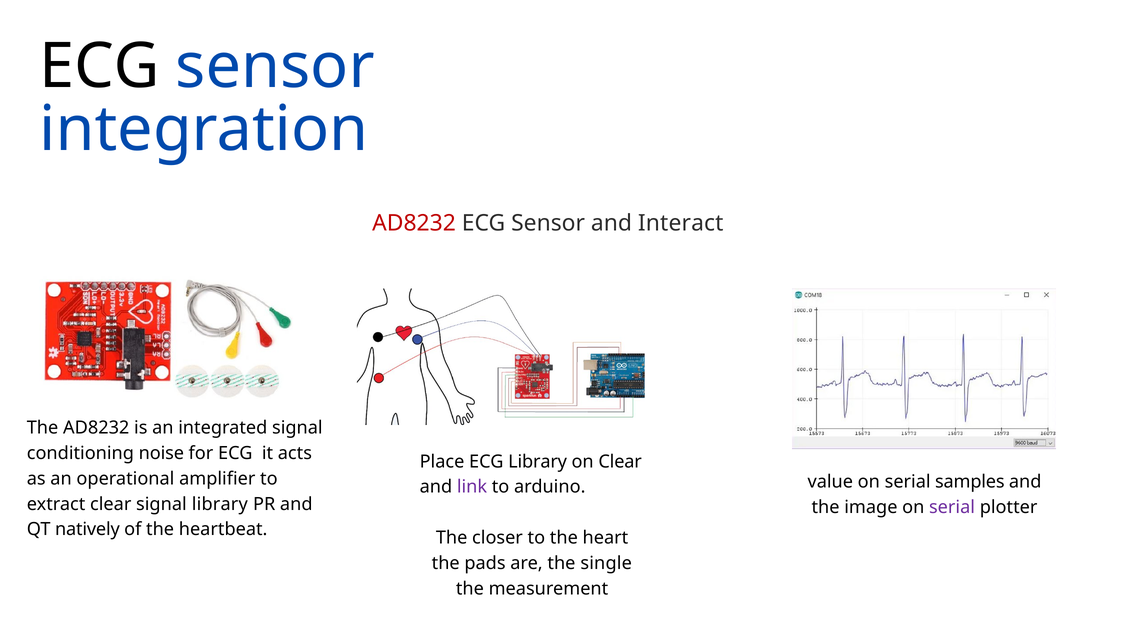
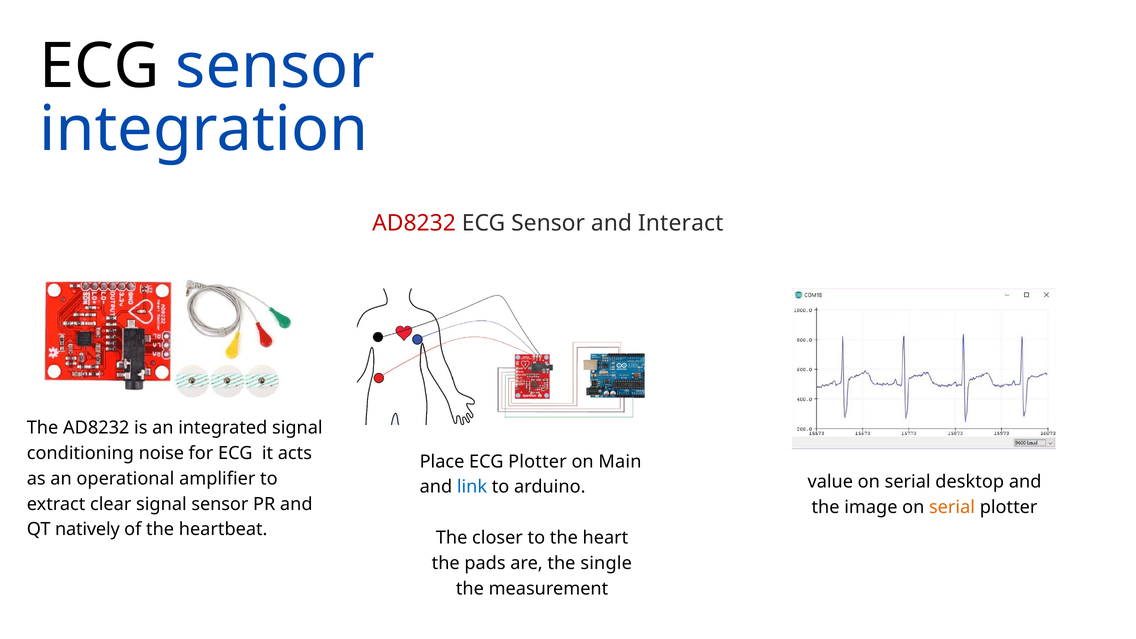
ECG Library: Library -> Plotter (537, 462)
on Clear: Clear -> Main (620, 462)
link colour: purple -> blue (472, 487)
samples: samples -> desktop (970, 482)
signal library: library -> sensor (220, 504)
serial colour: purple -> orange (952, 507)
